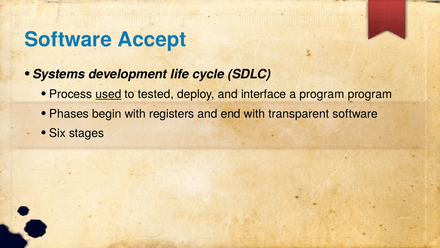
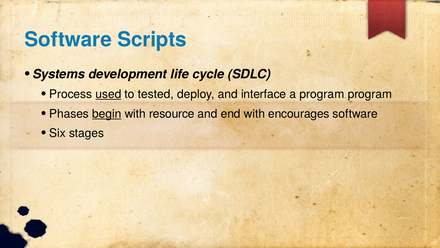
Accept: Accept -> Scripts (152, 40)
begin underline: none -> present (107, 114)
registers: registers -> resource (172, 114)
transparent: transparent -> encourages (299, 114)
